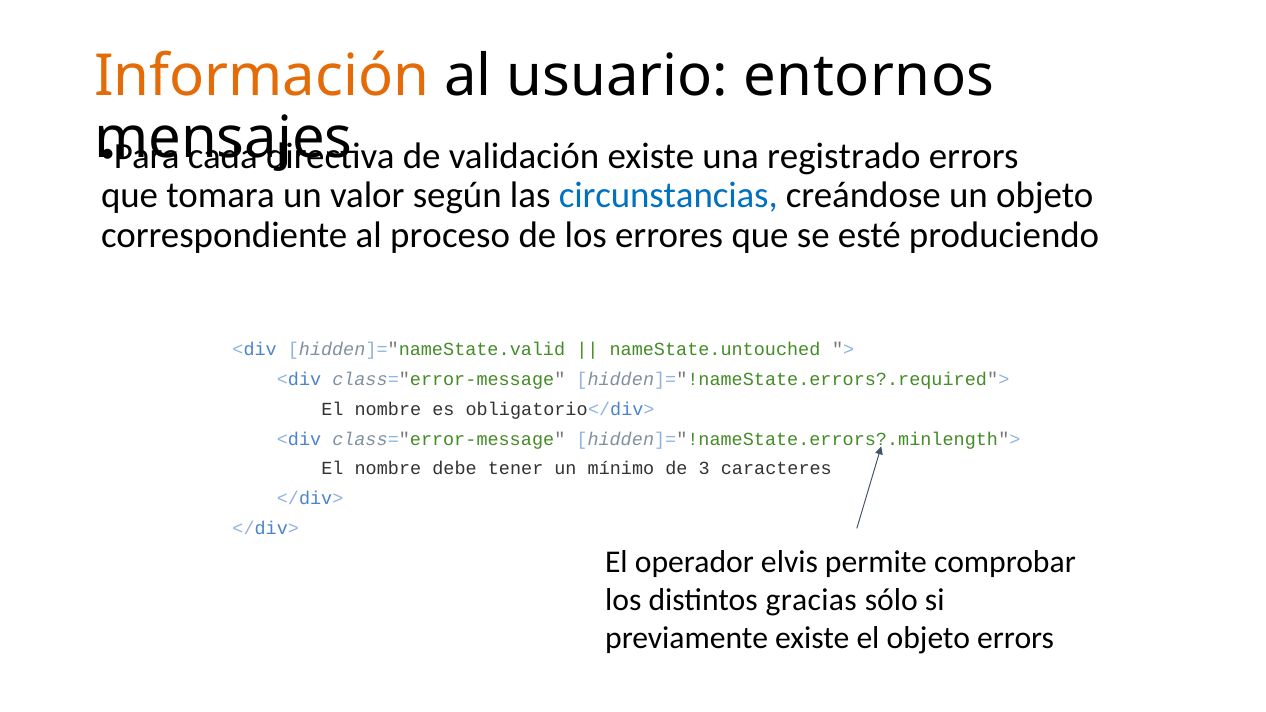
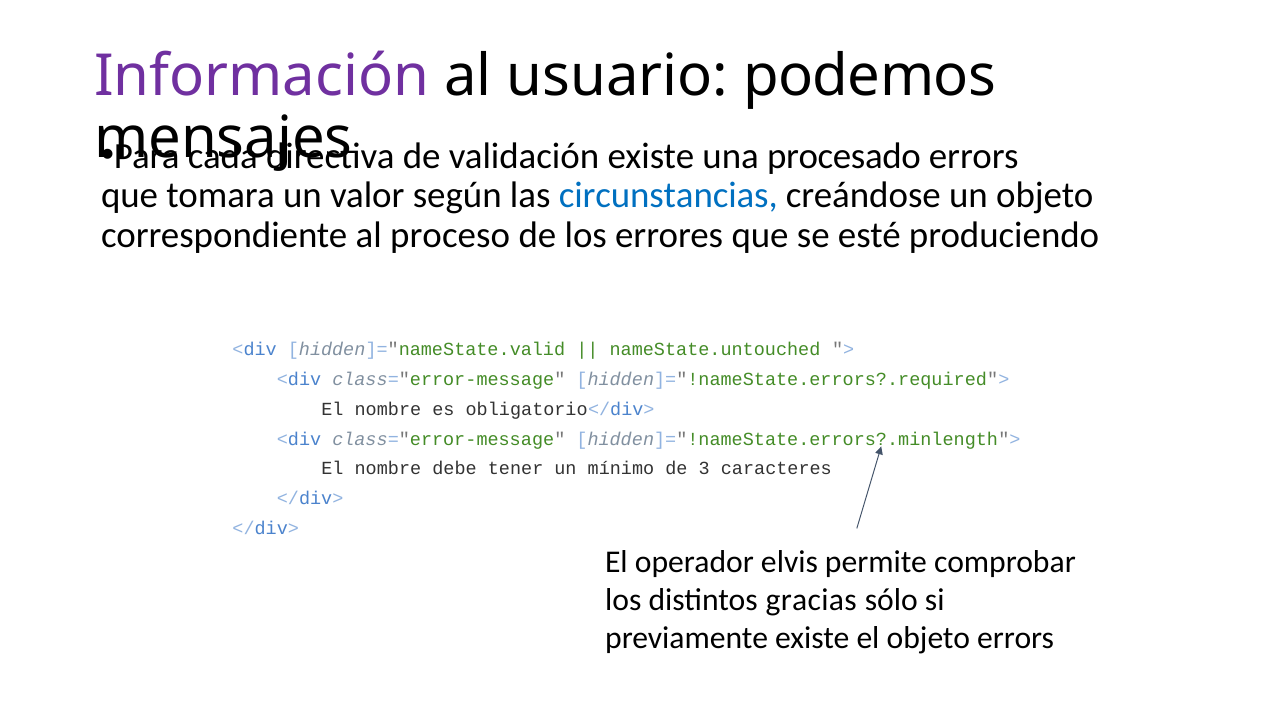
Información colour: orange -> purple (262, 76)
entornos: entornos -> podemos (870, 76)
registrado: registrado -> procesado (844, 156)
